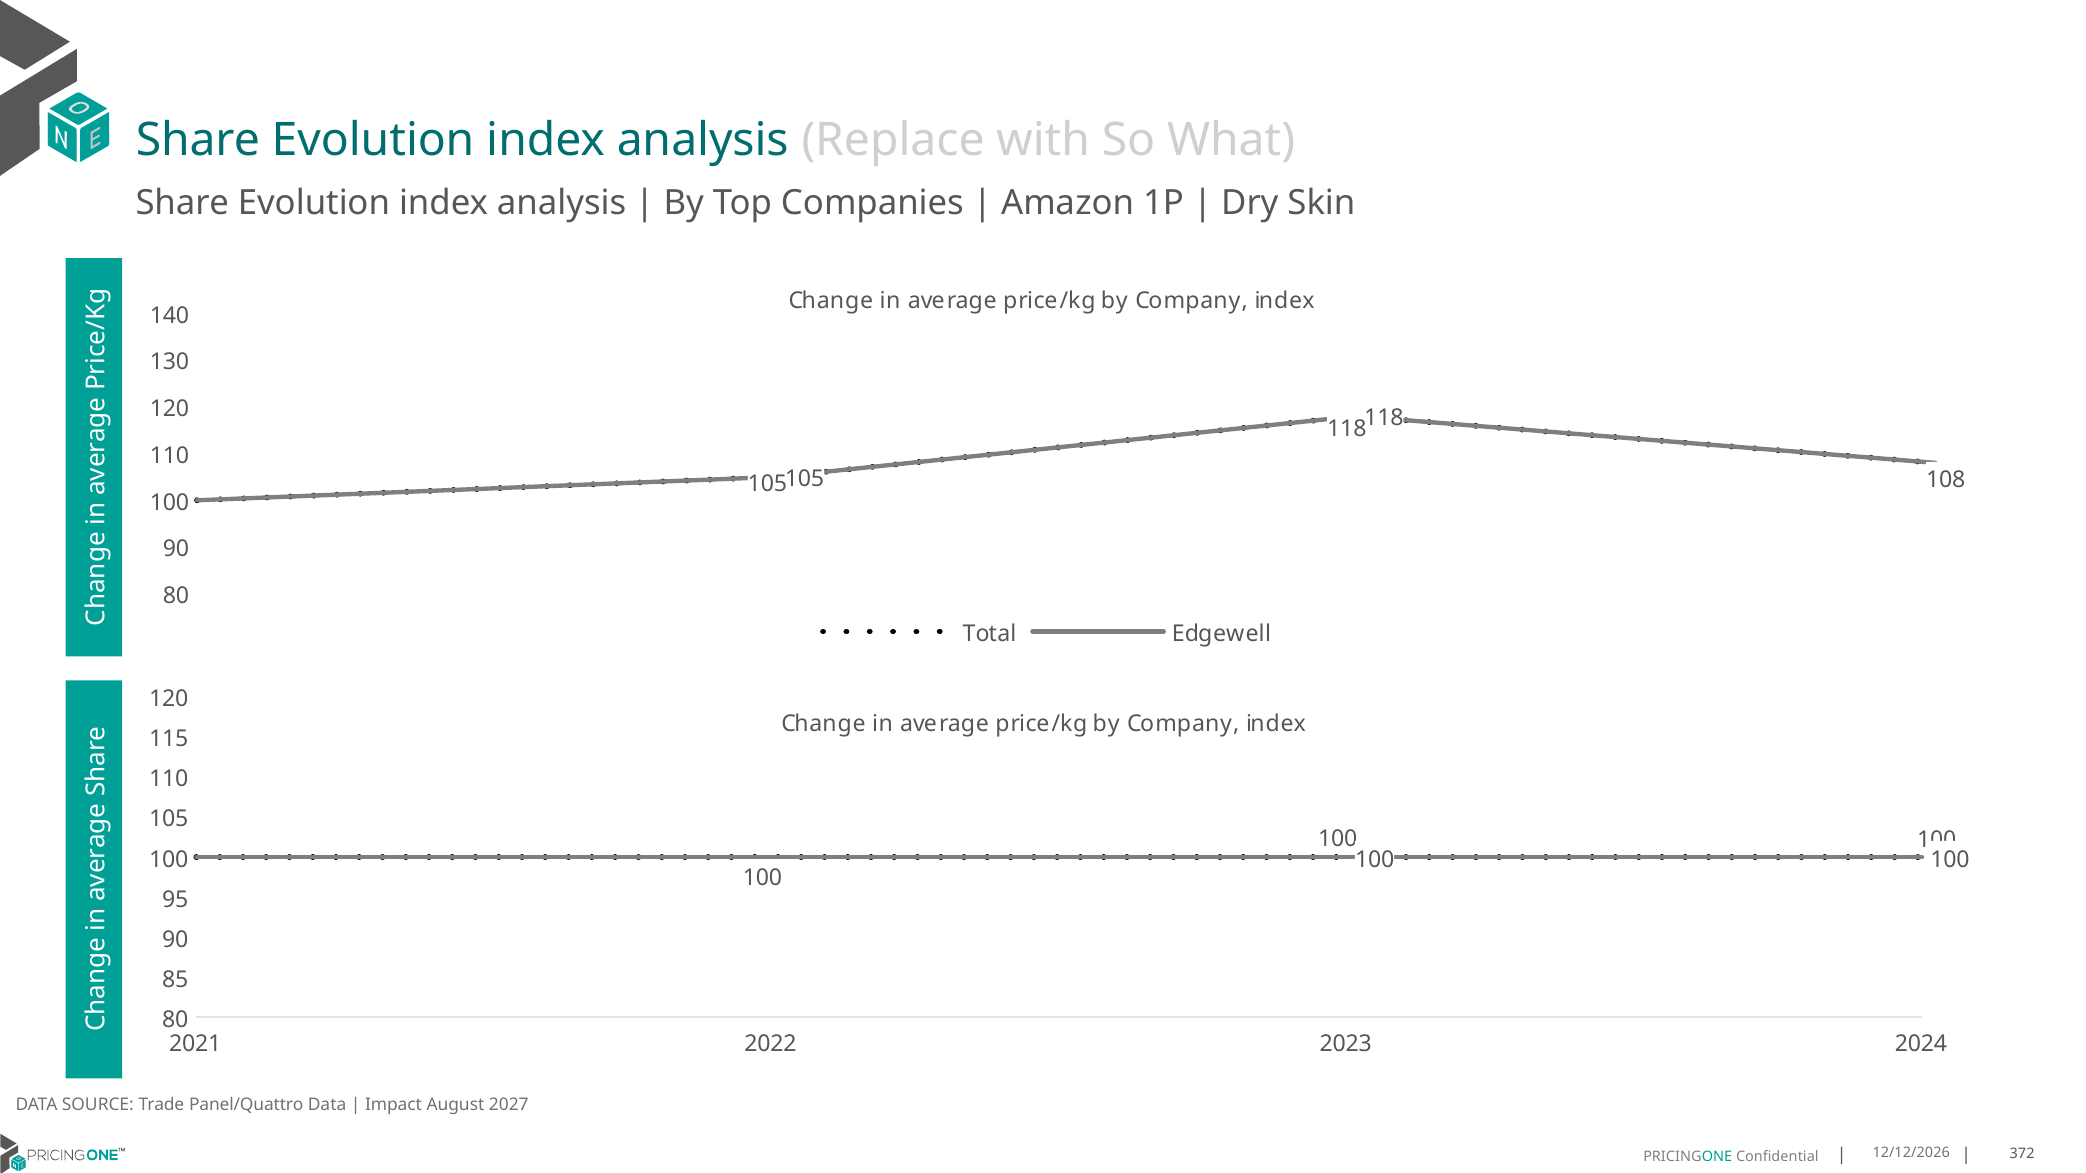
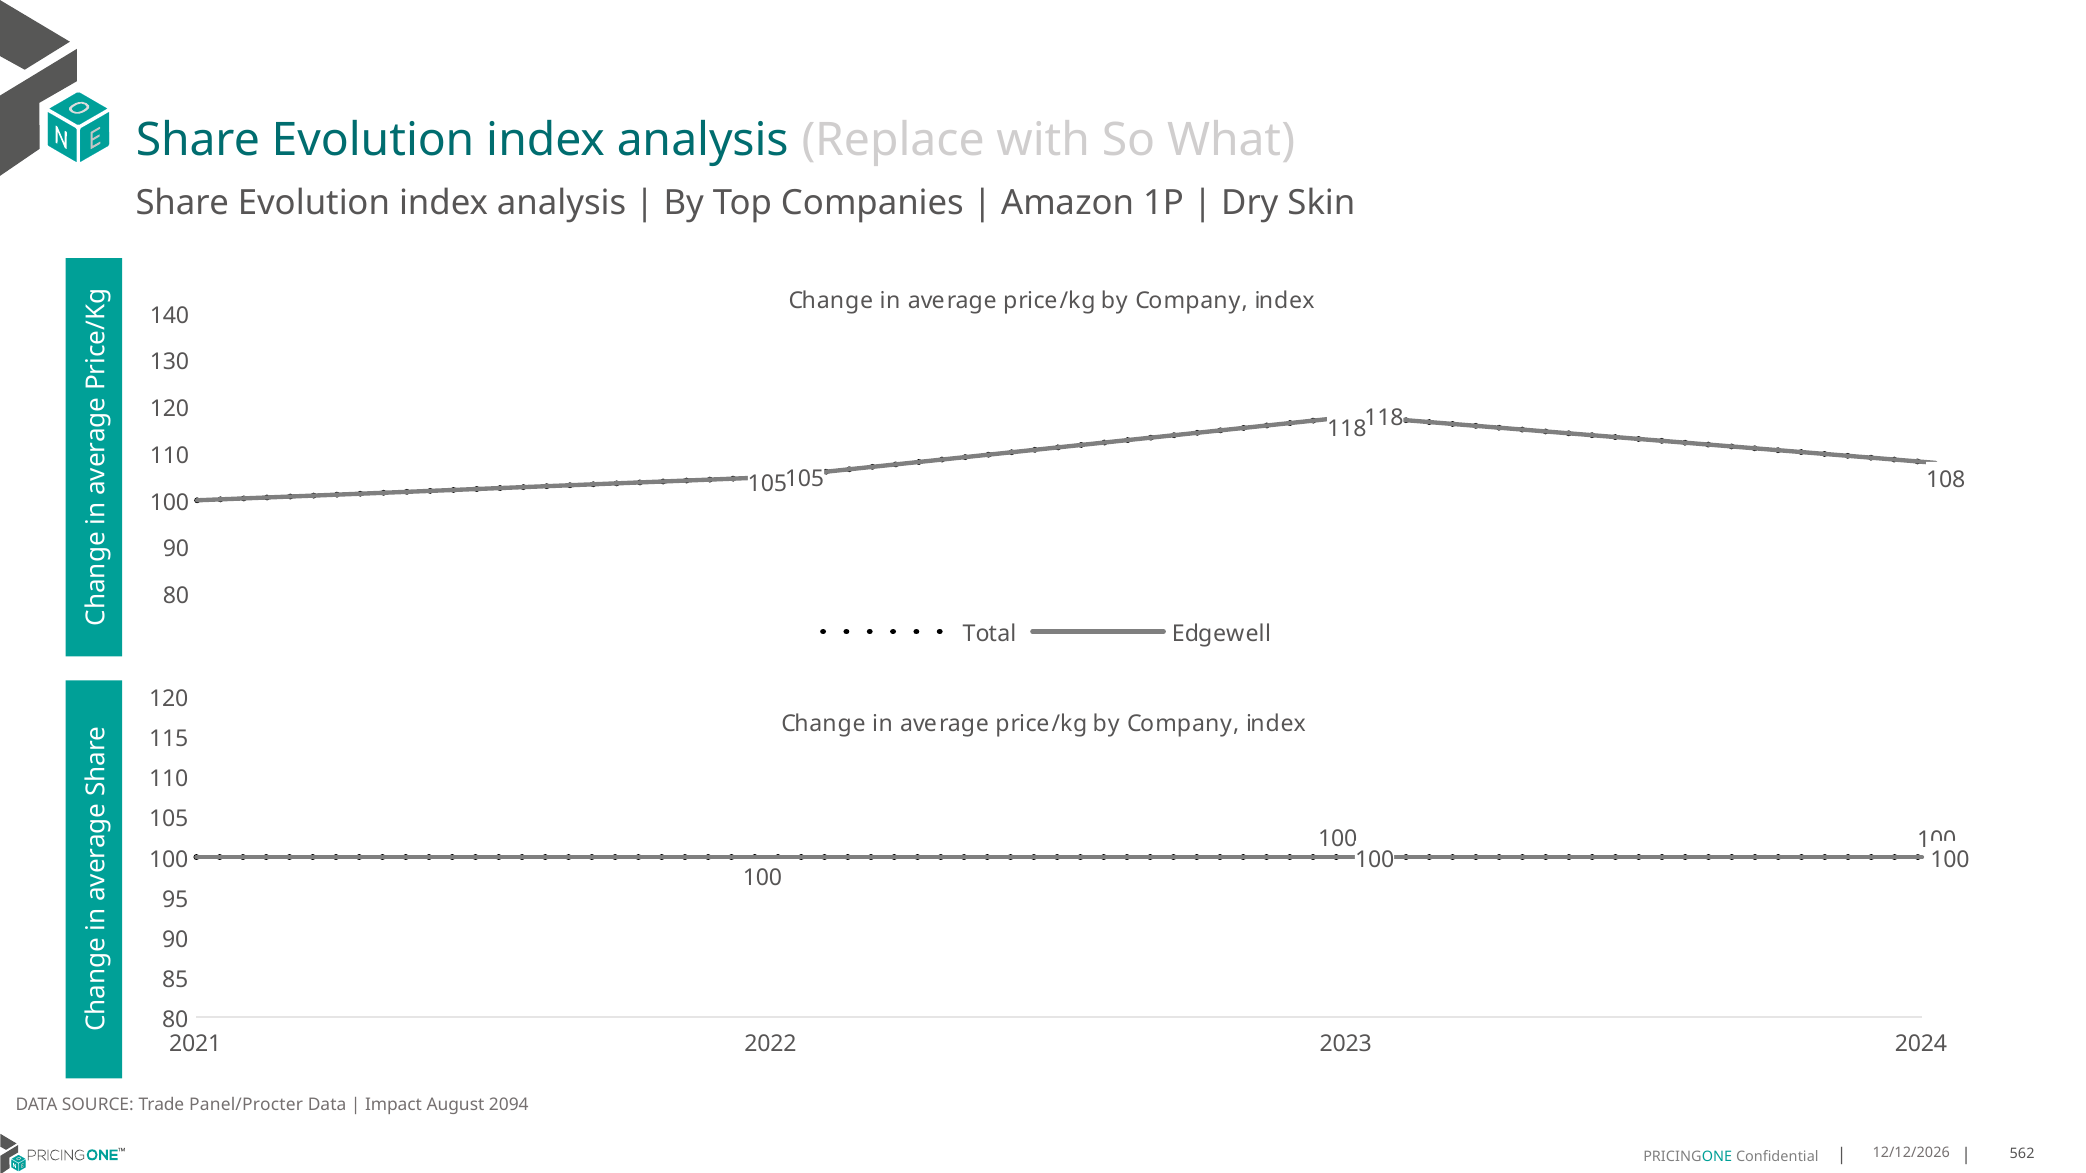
Panel/Quattro: Panel/Quattro -> Panel/Procter (246, 1105)
2027: 2027 -> 2094 (509, 1105)
372: 372 -> 562 (2022, 1154)
